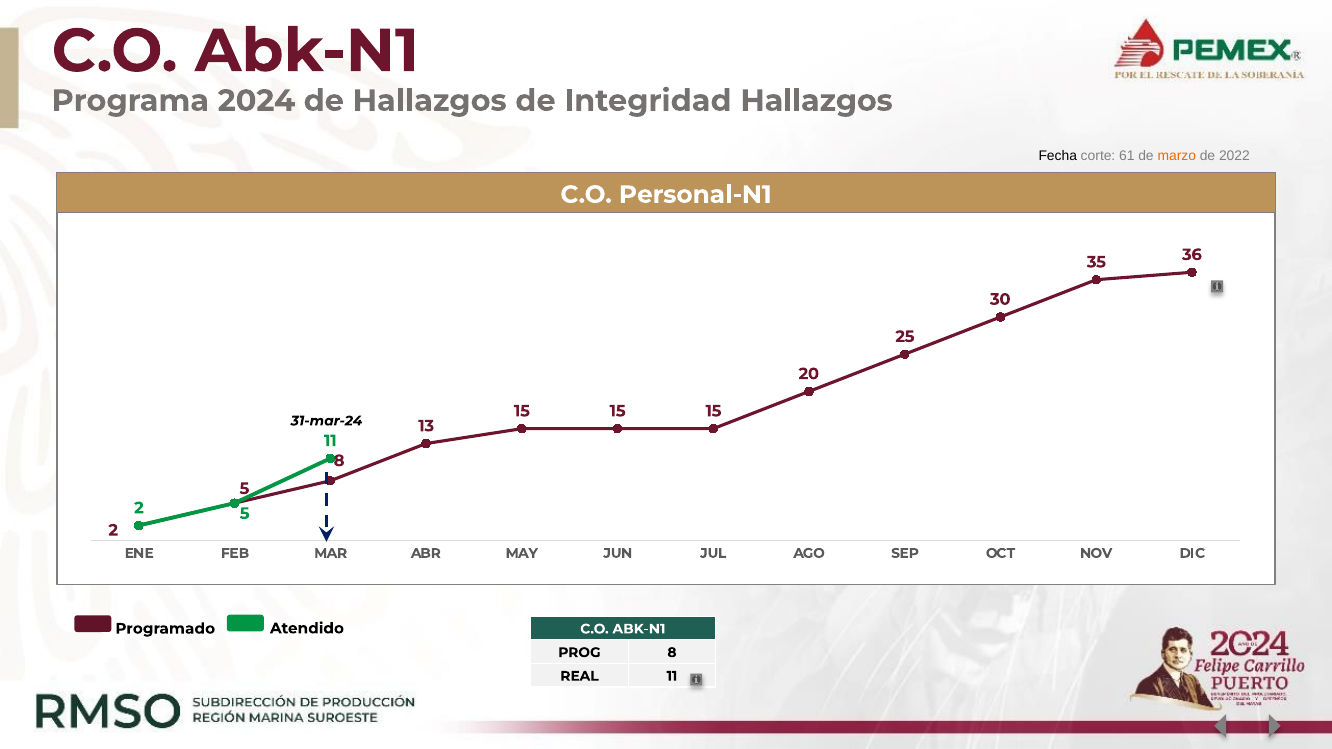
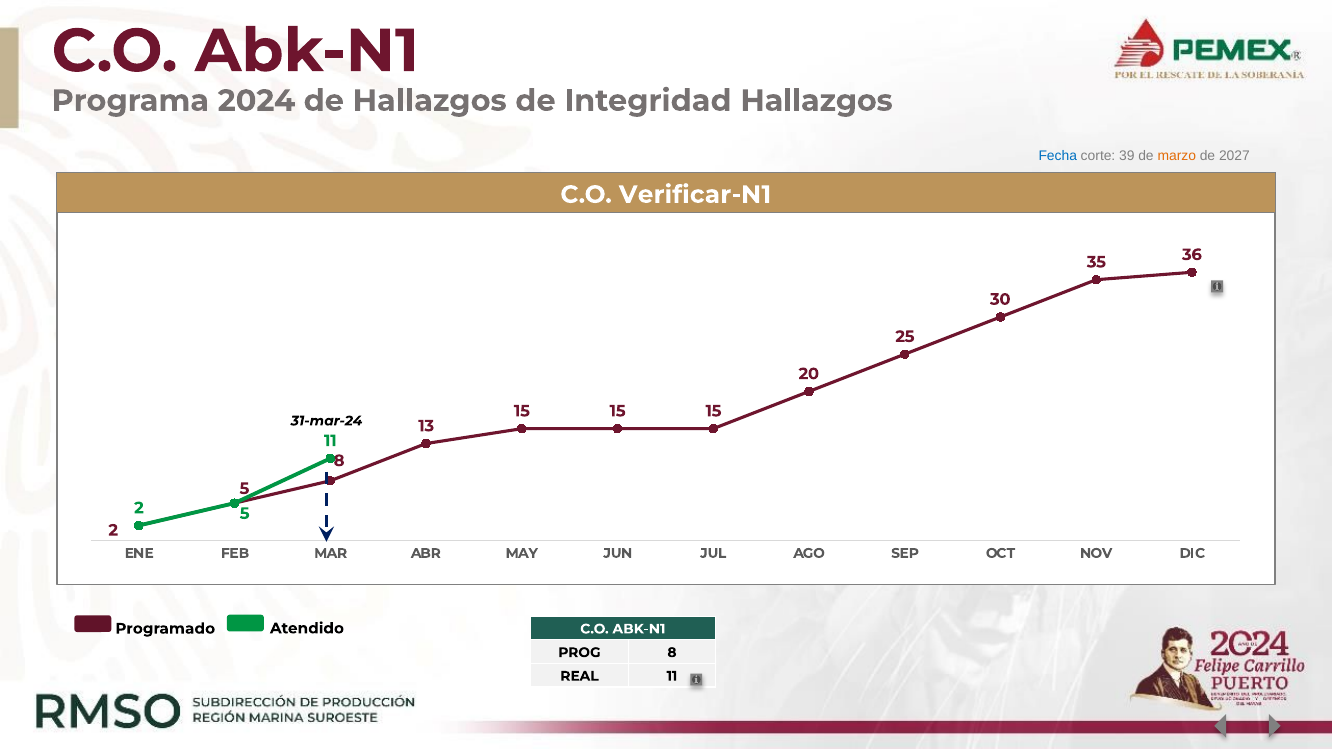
Fecha colour: black -> blue (1058, 156)
61: 61 -> 39 (1127, 156)
2022: 2022 -> 2027 (1234, 156)
Personal-N1: Personal-N1 -> Verificar-N1 (695, 195)
